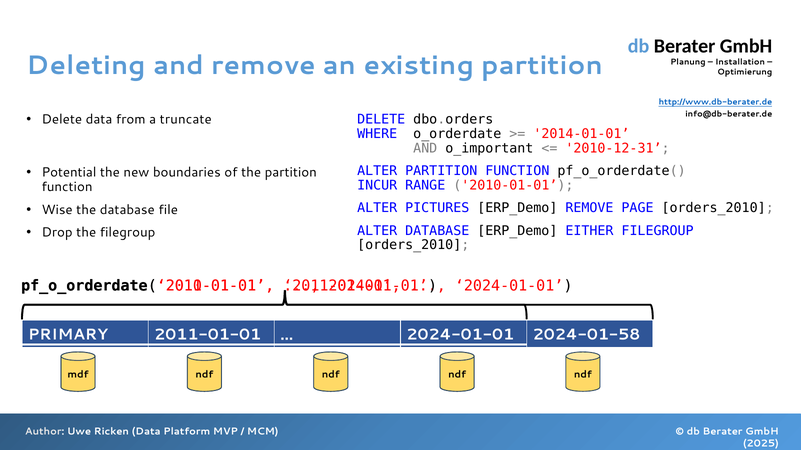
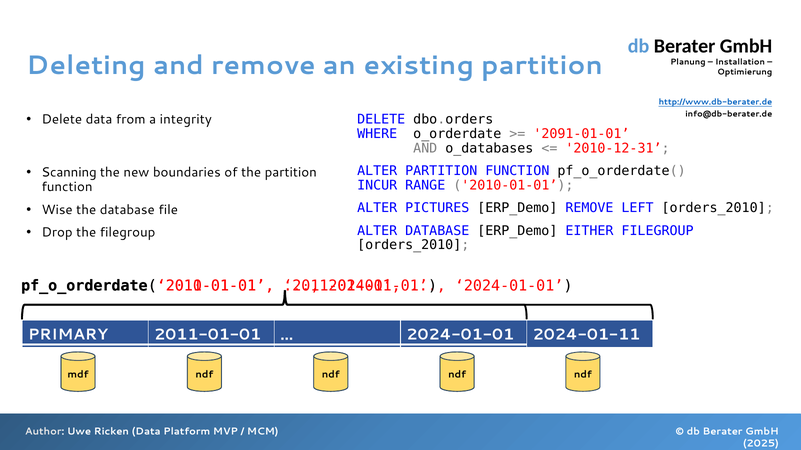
truncate: truncate -> integrity (186, 120)
2014-01-01: 2014-01-01 -> 2091-01-01 (581, 134)
o_important: o_important -> o_databases (489, 148)
Potential: Potential -> Scanning (69, 173)
PAGE: PAGE -> LEFT (638, 208)
2024-01-58: 2024-01-58 -> 2024-01-11 (587, 335)
